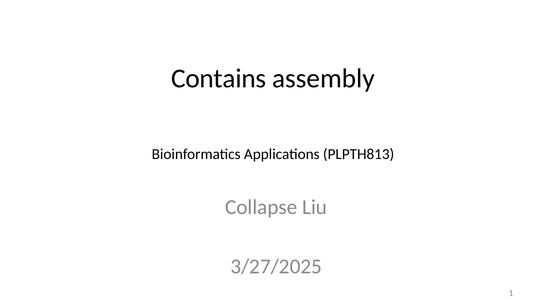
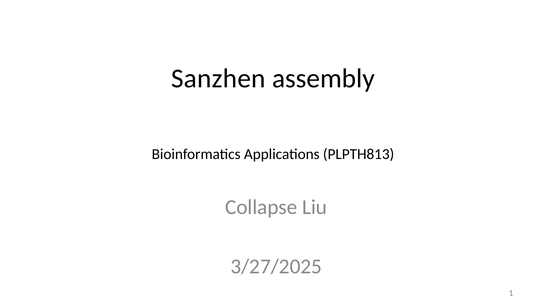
Contains: Contains -> Sanzhen (218, 79)
